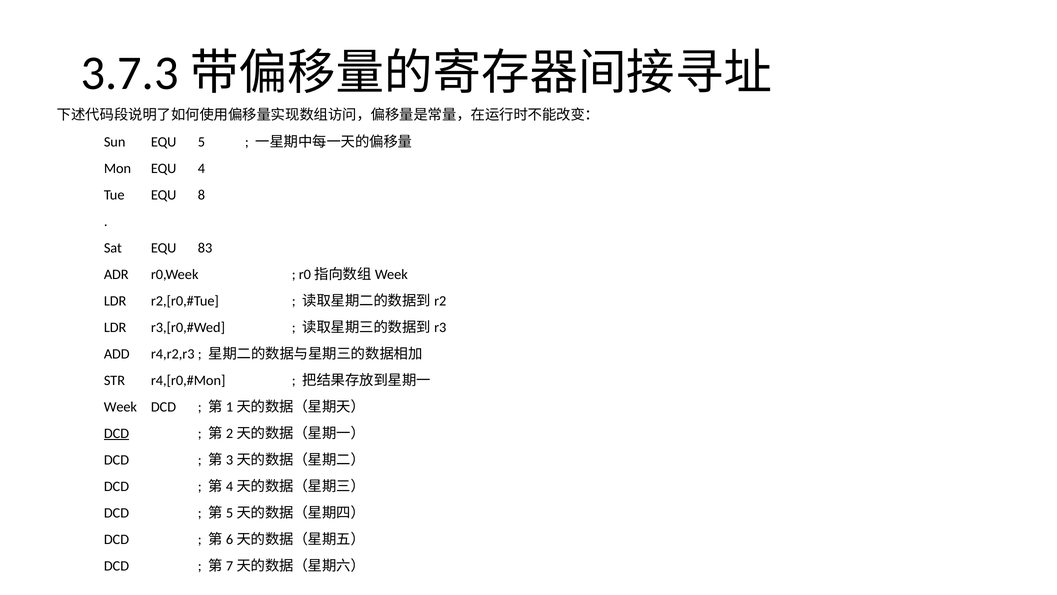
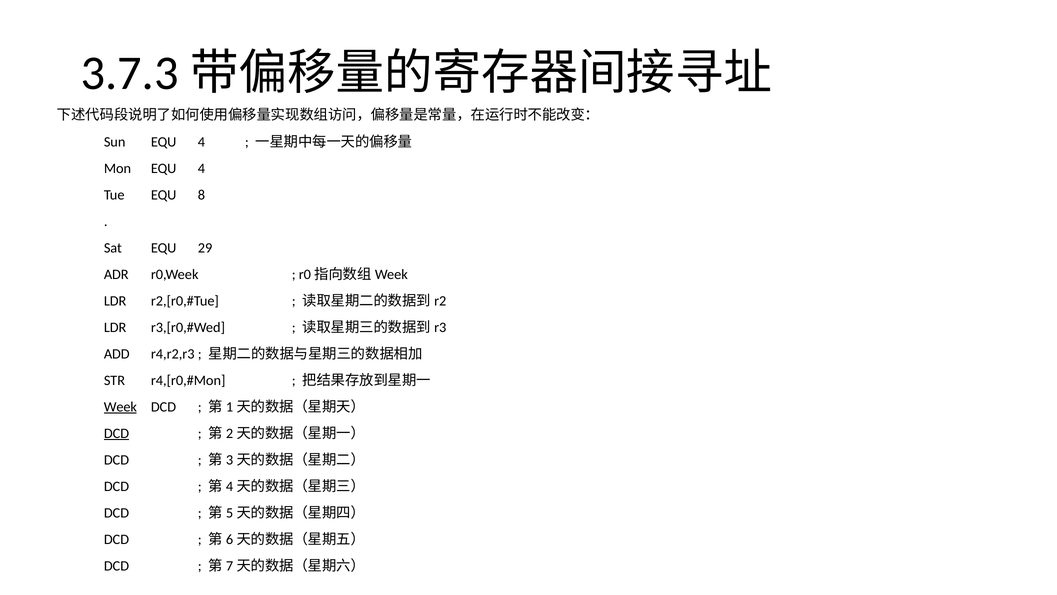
Sun EQU 5: 5 -> 4 (201, 142)
83: 83 -> 29 (205, 248)
Week underline: none -> present (120, 407)
